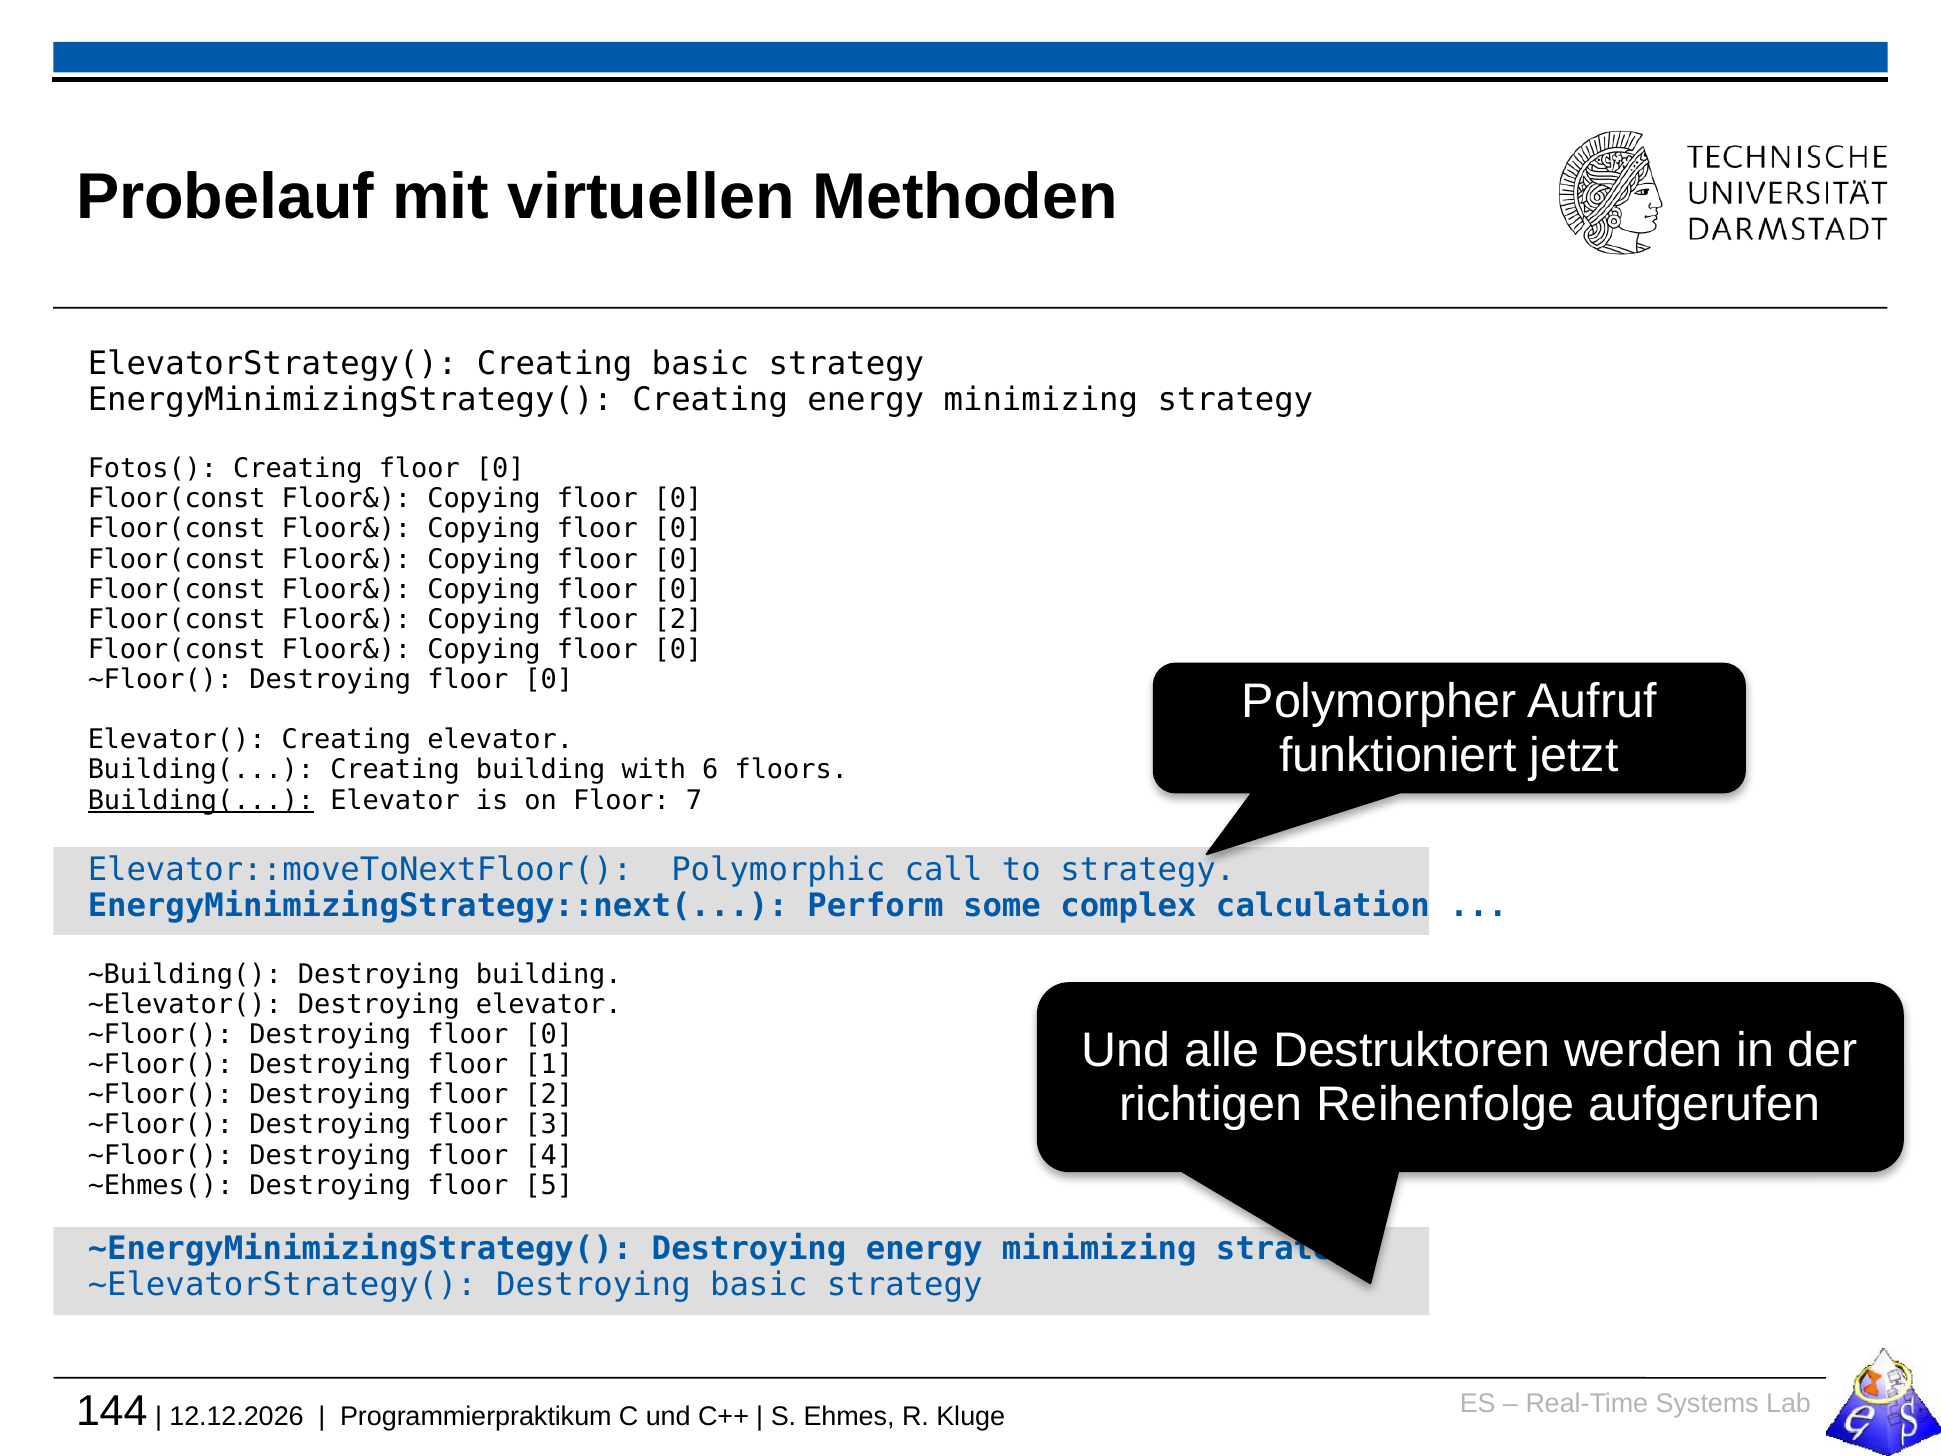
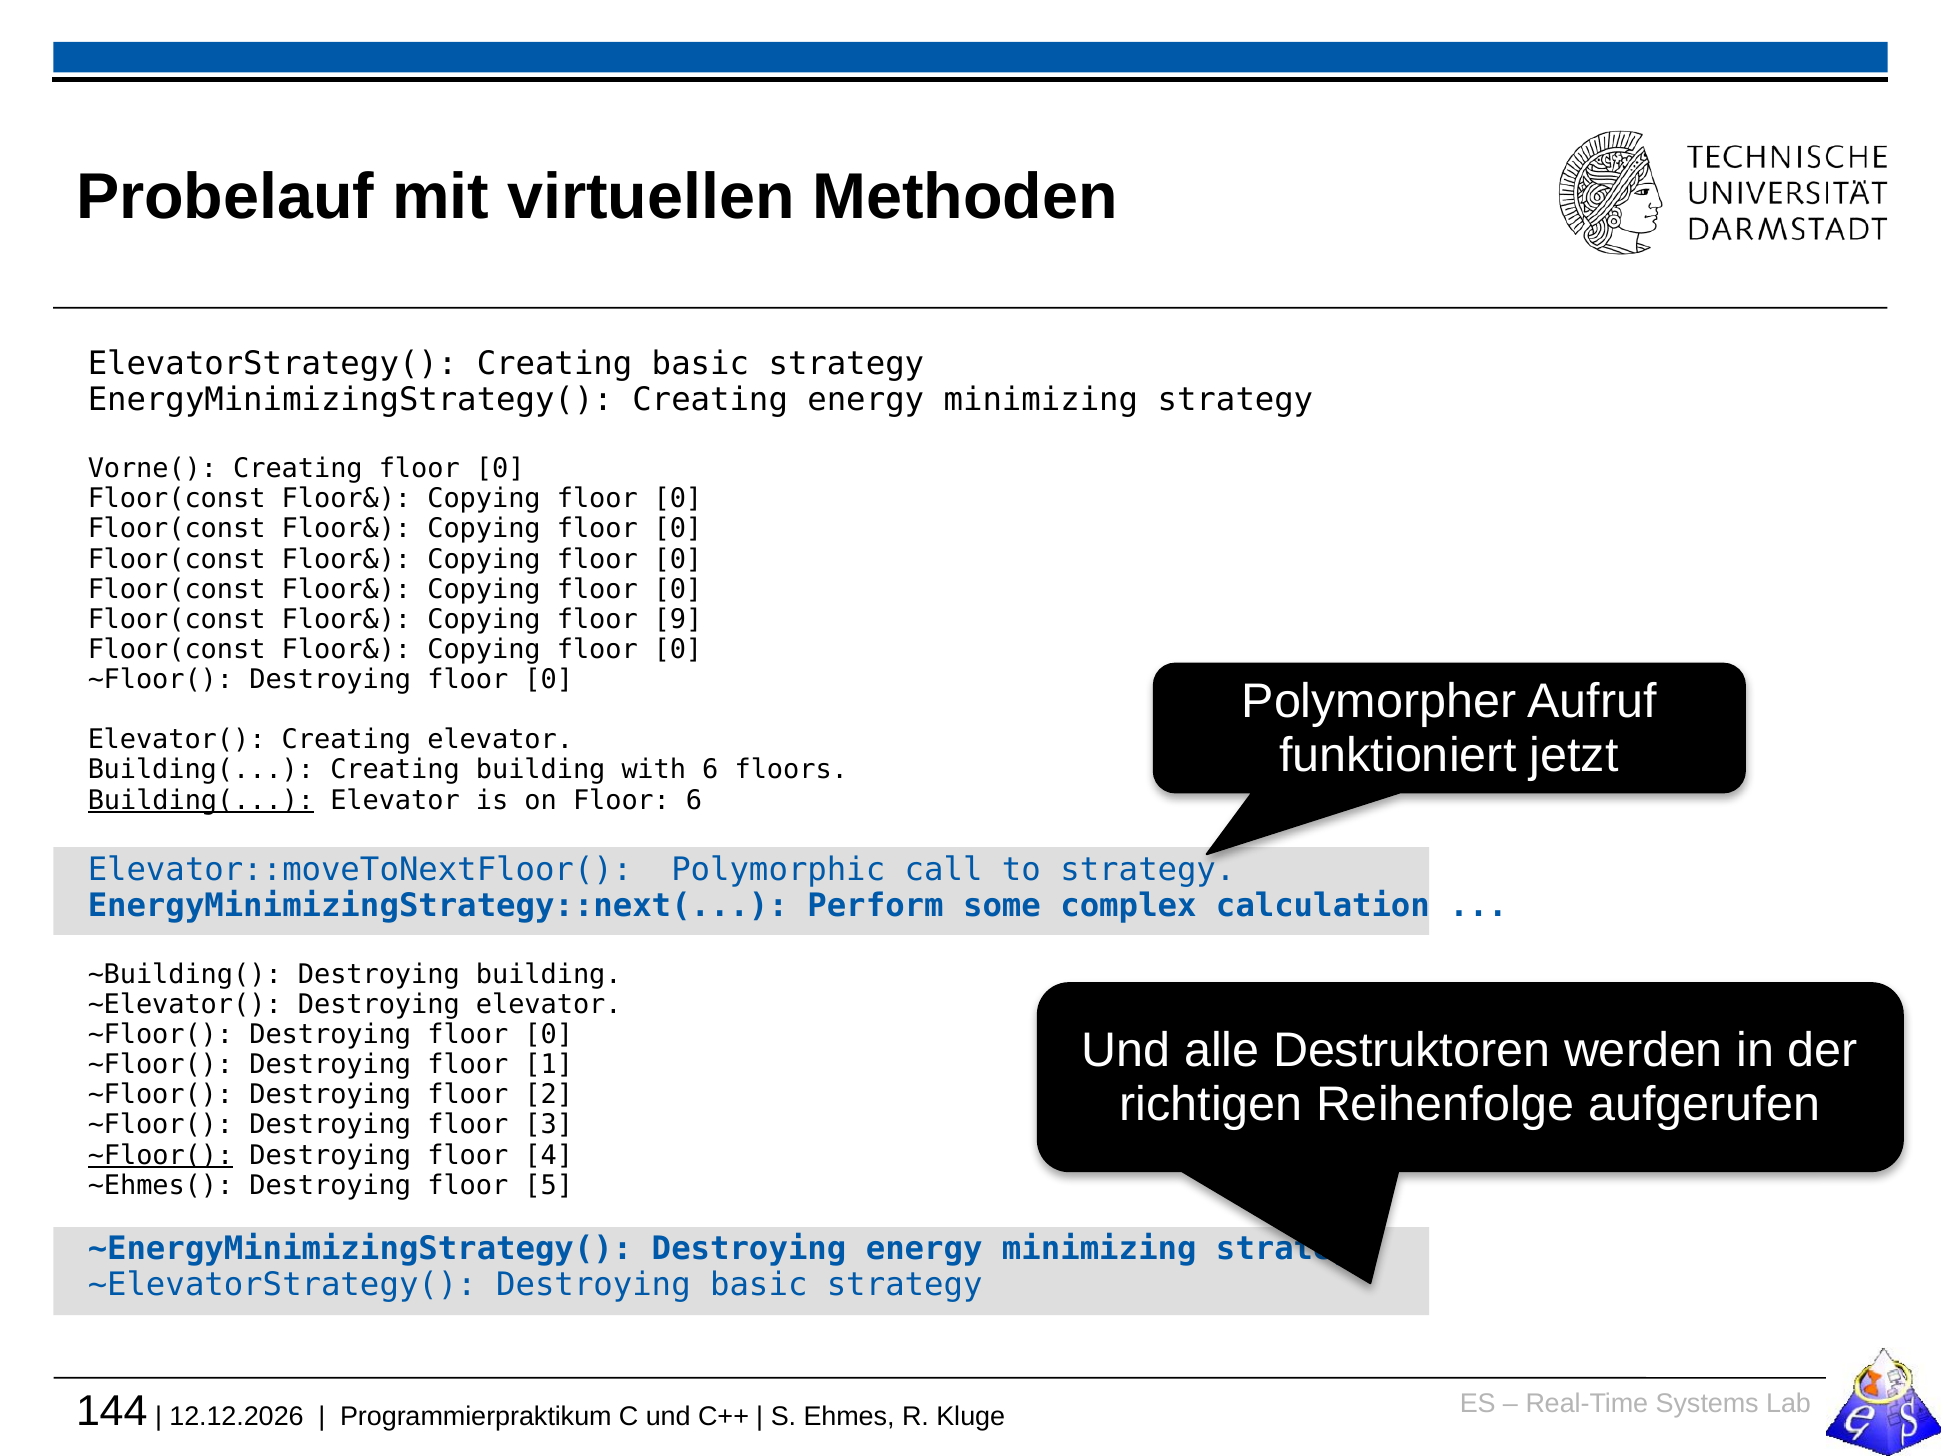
Fotos(: Fotos( -> Vorne( (152, 469)
Copying floor 2: 2 -> 9 (678, 619)
Floor 7: 7 -> 6 (694, 800)
~Floor( underline: none -> present (161, 1155)
